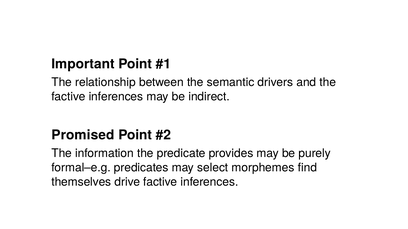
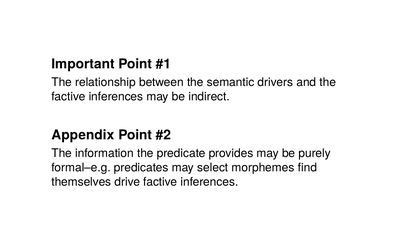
Promised: Promised -> Appendix (83, 135)
